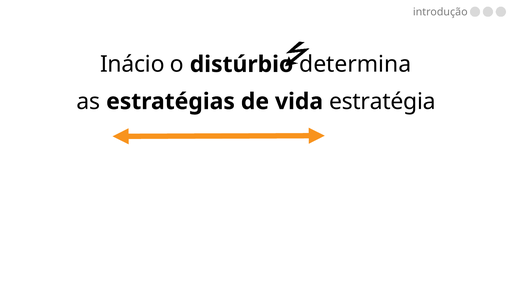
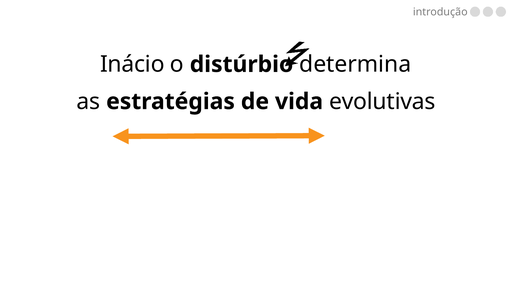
vida estratégia: estratégia -> evolutivas (382, 102)
